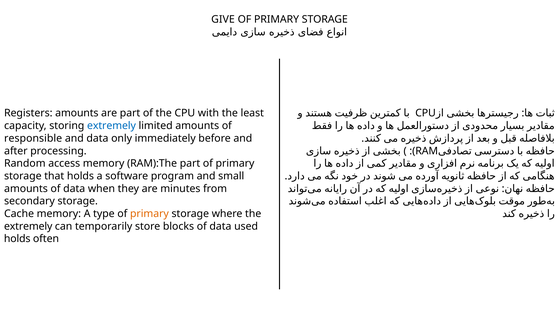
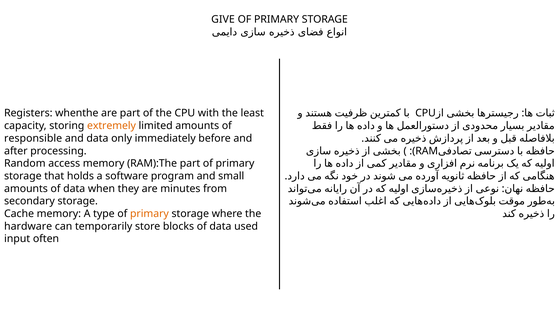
Registers amounts: amounts -> whenthe (77, 113)
extremely colour: blue -> orange (111, 126)
extremely: extremely -> hardware (28, 227)
holds: holds -> input (17, 239)
